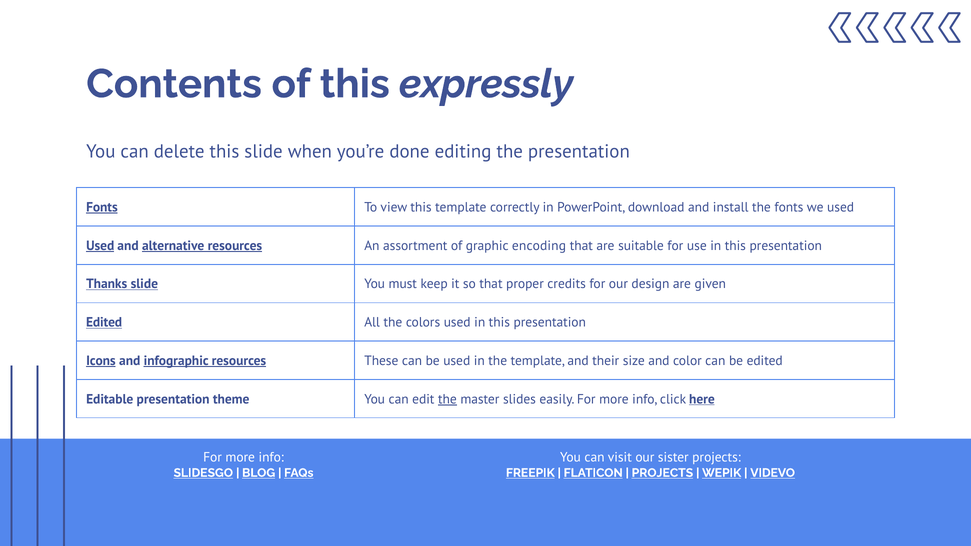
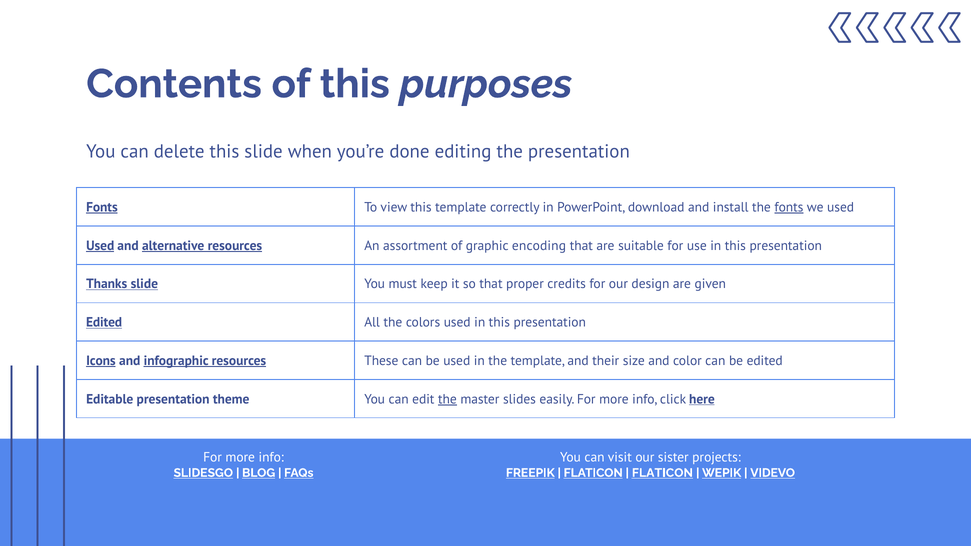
expressly: expressly -> purposes (486, 84)
fonts underline: none -> present (789, 207)
PROJECTS: PROJECTS -> FLATICON (662, 473)
